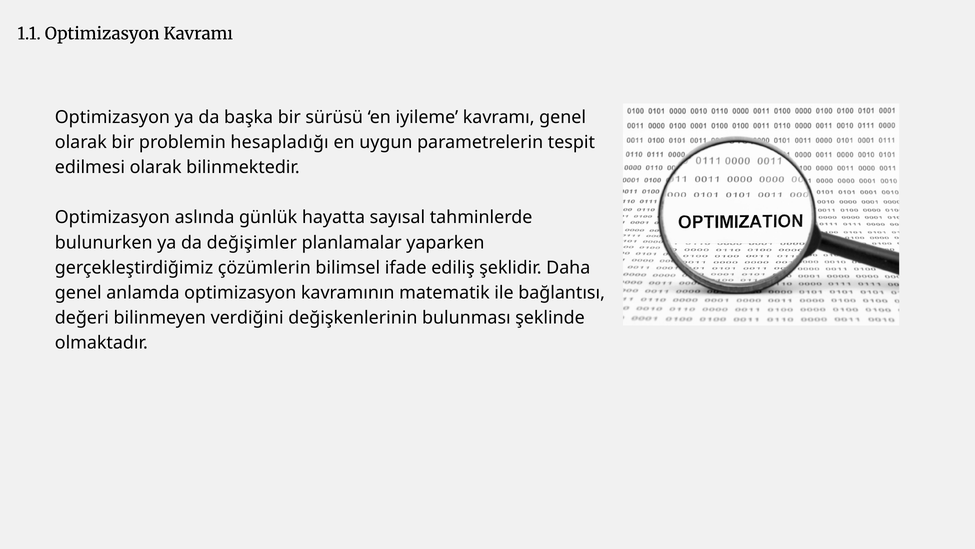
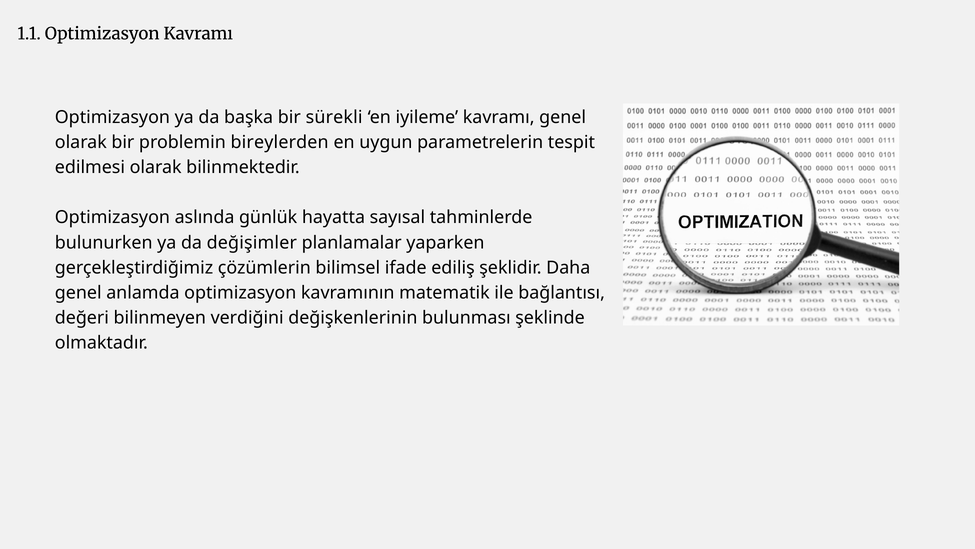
sürüsü: sürüsü -> sürekli (334, 117)
hesapladığı: hesapladığı -> bireylerden (280, 142)
